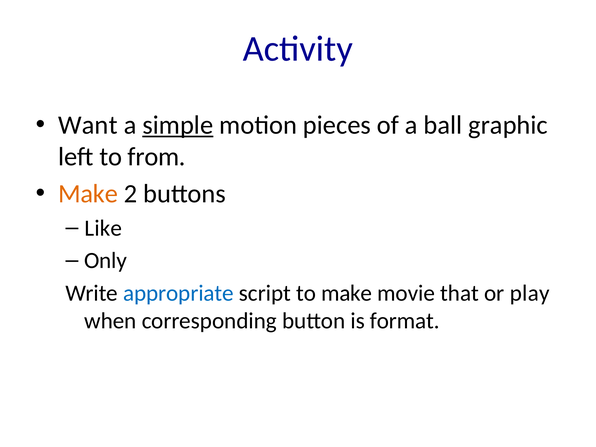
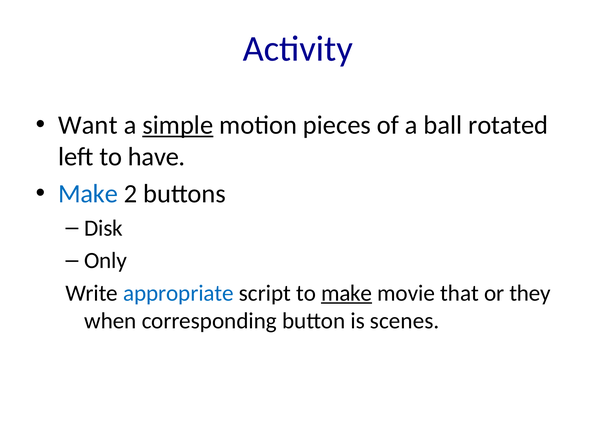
graphic: graphic -> rotated (508, 125)
from: from -> have (157, 157)
Make colour: orange -> blue (88, 194)
Like: Like -> Disk (103, 228)
make underline: none -> present (347, 293)
play: play -> they (530, 293)
format: format -> scenes (405, 321)
